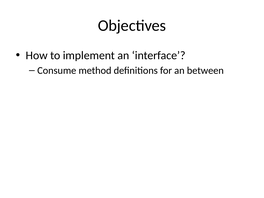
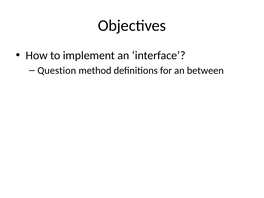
Consume: Consume -> Question (57, 71)
